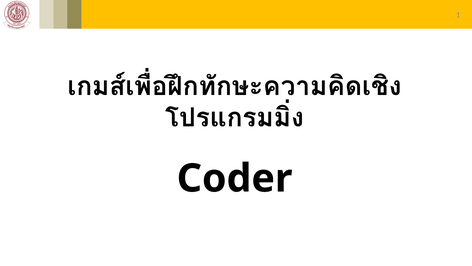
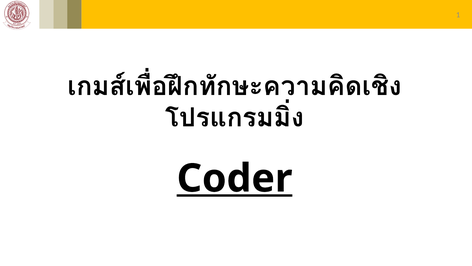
Coder underline: none -> present (235, 178)
